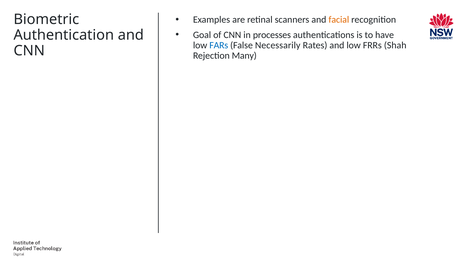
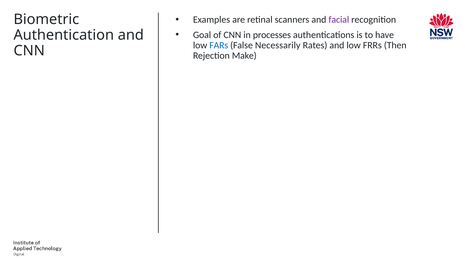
facial colour: orange -> purple (339, 20)
Shah: Shah -> Then (395, 45)
Many: Many -> Make (244, 56)
